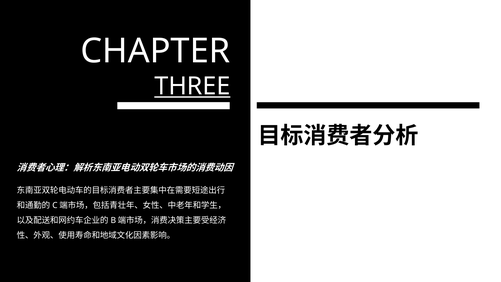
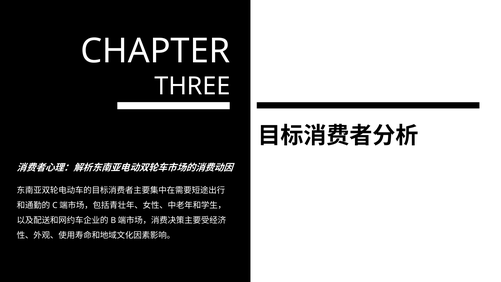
THREE underline: present -> none (192, 86)
